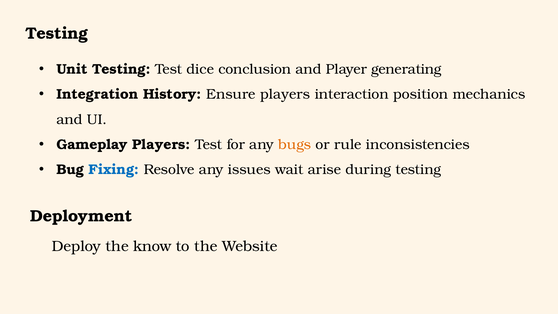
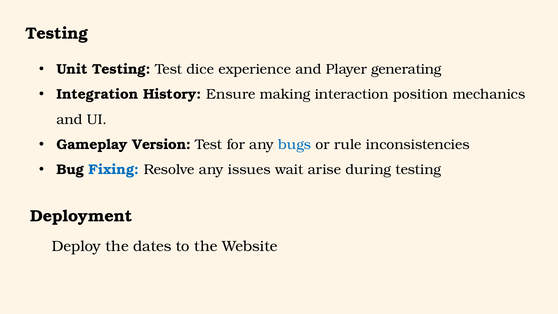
conclusion: conclusion -> experience (255, 69)
Ensure players: players -> making (285, 94)
Gameplay Players: Players -> Version (161, 144)
bugs colour: orange -> blue (295, 144)
know: know -> dates (152, 246)
